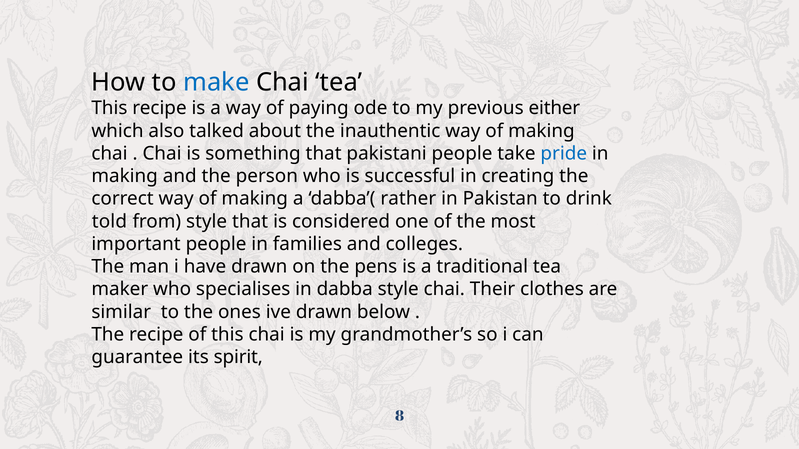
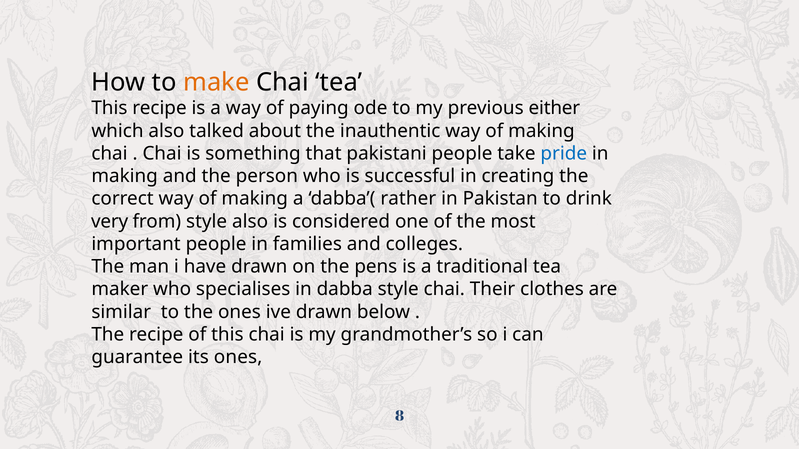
make colour: blue -> orange (216, 82)
told: told -> very (110, 222)
style that: that -> also (250, 222)
its spirit: spirit -> ones (238, 358)
